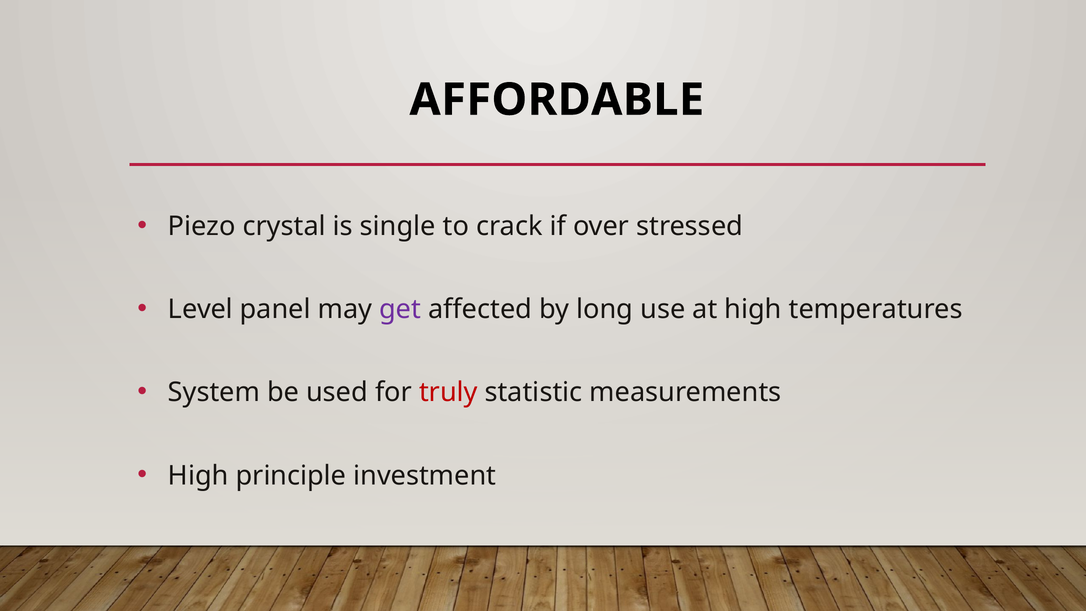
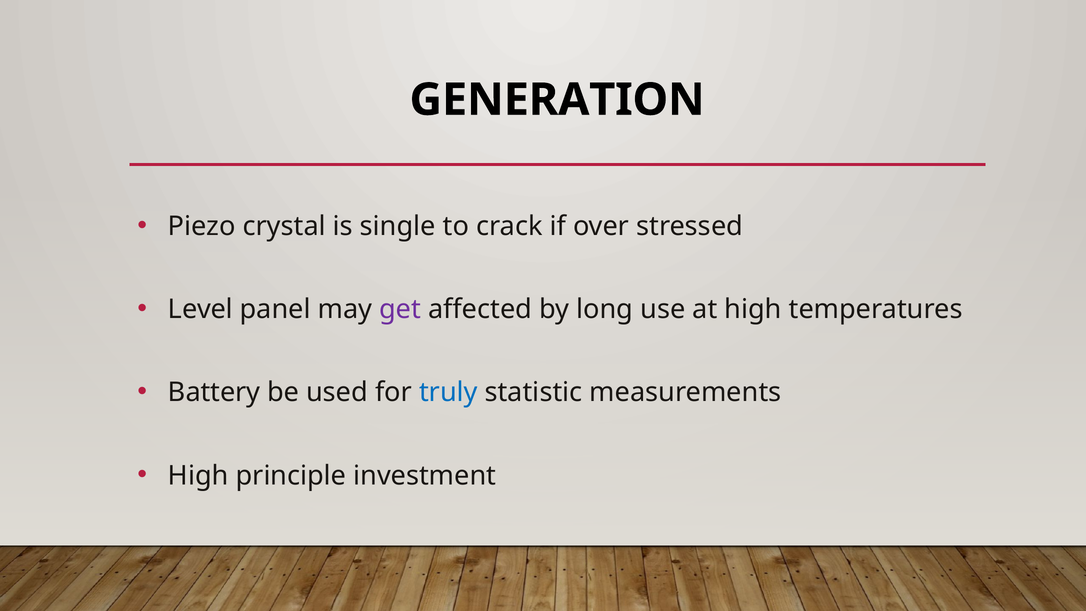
AFFORDABLE: AFFORDABLE -> GENERATION (557, 100)
System: System -> Battery (214, 392)
truly colour: red -> blue (448, 392)
